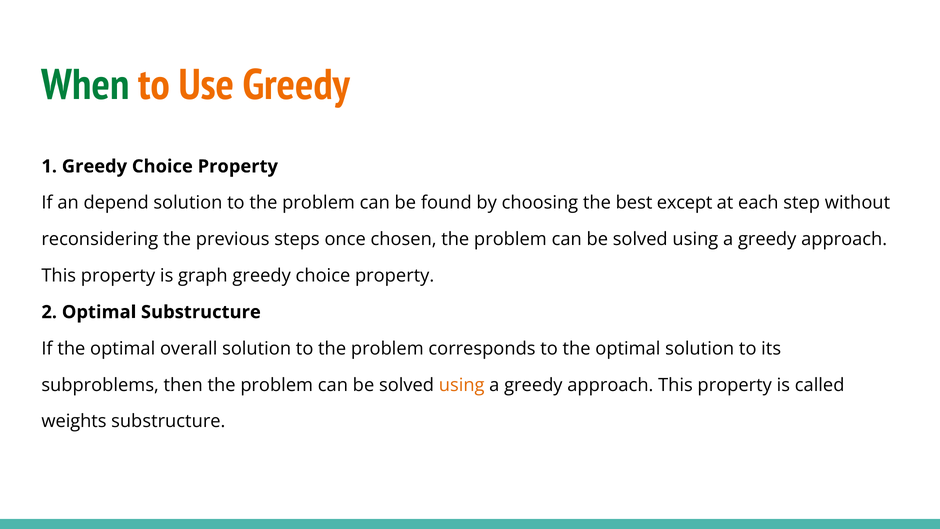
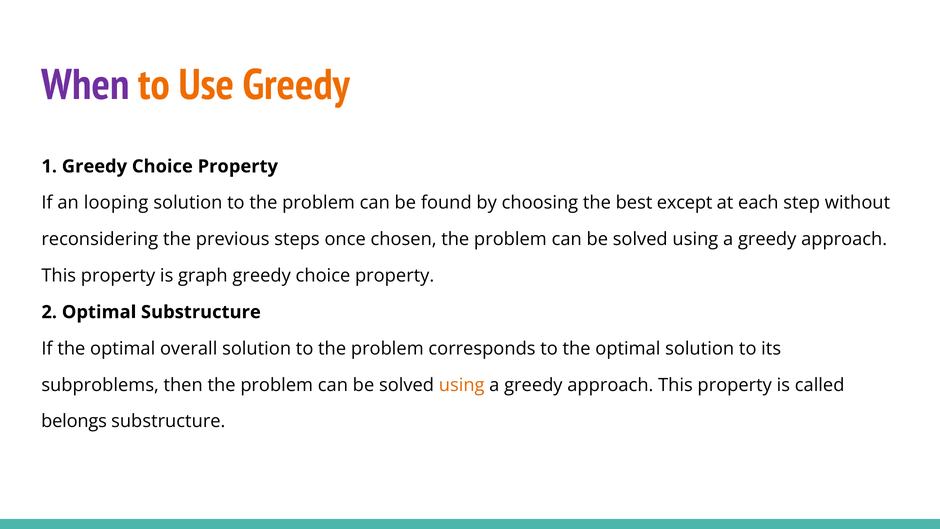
When colour: green -> purple (85, 85)
depend: depend -> looping (116, 203)
weights: weights -> belongs (74, 421)
